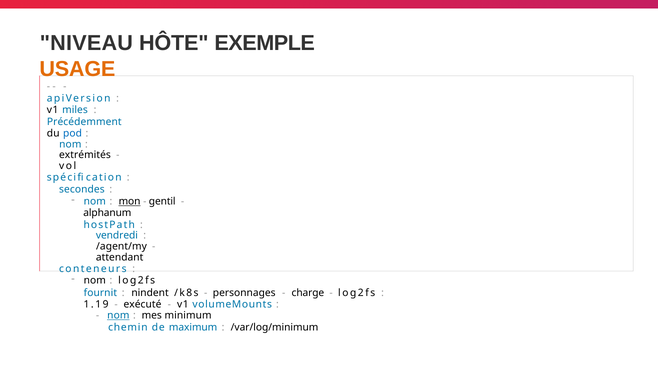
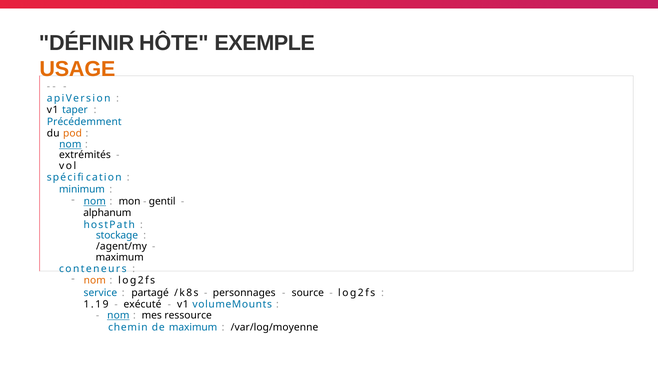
NIVEAU: NIVEAU -> DÉFINIR (87, 43)
miles: miles -> taper (75, 110)
pod colour: blue -> orange (72, 133)
nom underline: none -> present (70, 144)
secondes: secondes -> minimum (82, 189)
nom underline: none -> present (95, 201)
mon underline: present -> none (130, 201)
vendredi: vendredi -> stockage (117, 235)
attendant: attendant -> maximum (120, 257)
nom colour: black -> orange (95, 280)
fournit: fournit -> service (100, 293)
nindent: nindent -> partagé (150, 293)
charge: charge -> source (308, 293)
minimum: minimum -> ressource (188, 315)
/var/log/minimum: /var/log/minimum -> /var/log/moyenne (274, 327)
